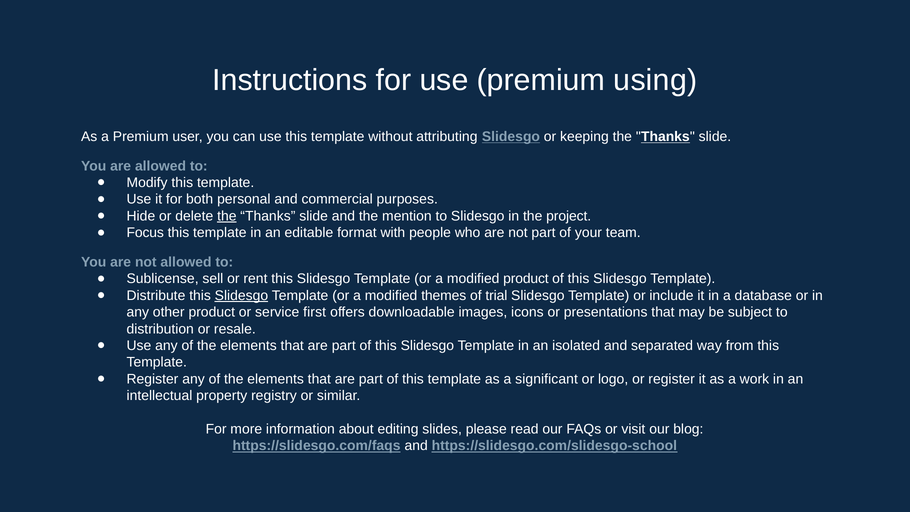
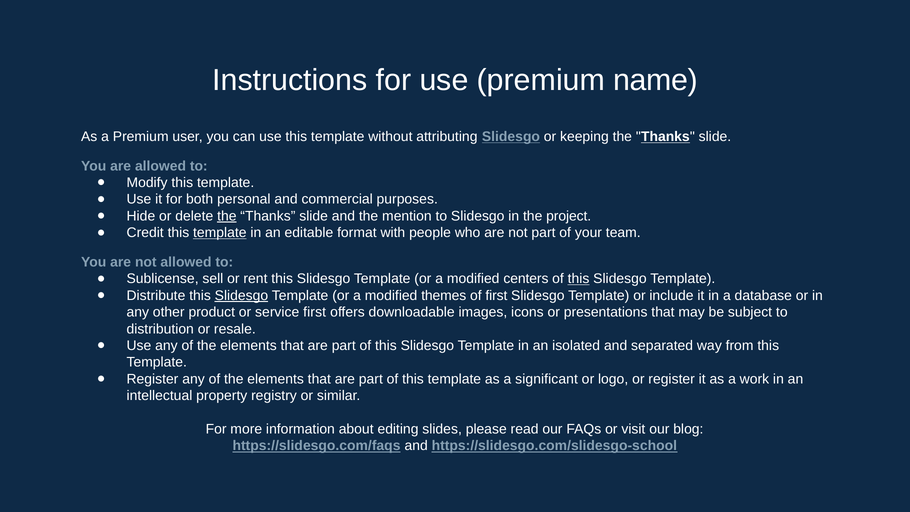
using: using -> name (656, 80)
Focus: Focus -> Credit (145, 233)
template underline: none -> present (220, 233)
modified product: product -> centers (526, 279)
this underline: none -> present (579, 279)
of trial: trial -> first (496, 295)
